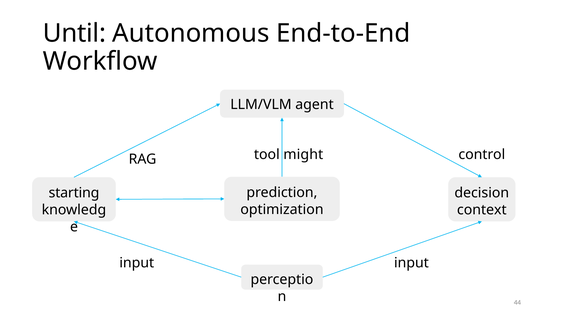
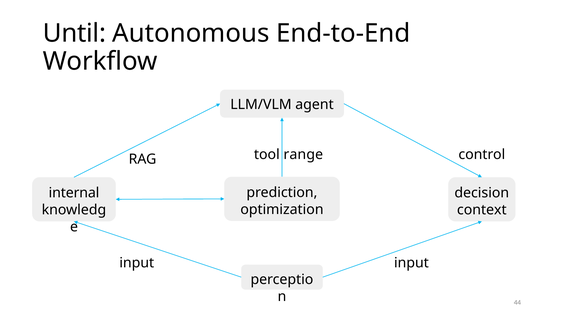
might: might -> range (303, 155)
starting: starting -> internal (74, 193)
